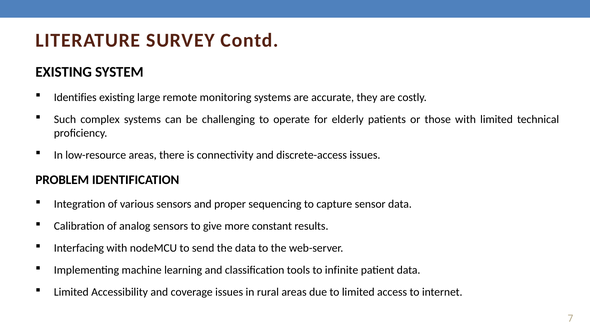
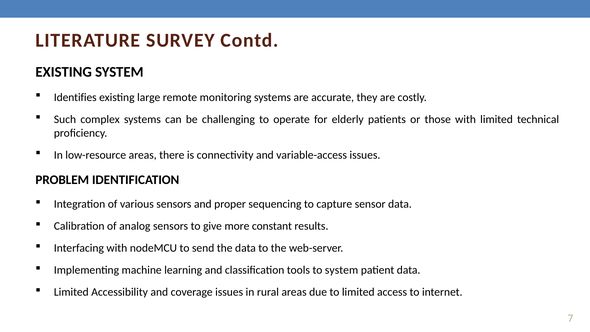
discrete-access: discrete-access -> variable-access (312, 155)
to infinite: infinite -> system (342, 270)
